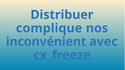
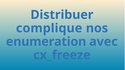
inconvénient: inconvénient -> enumeration (46, 42)
